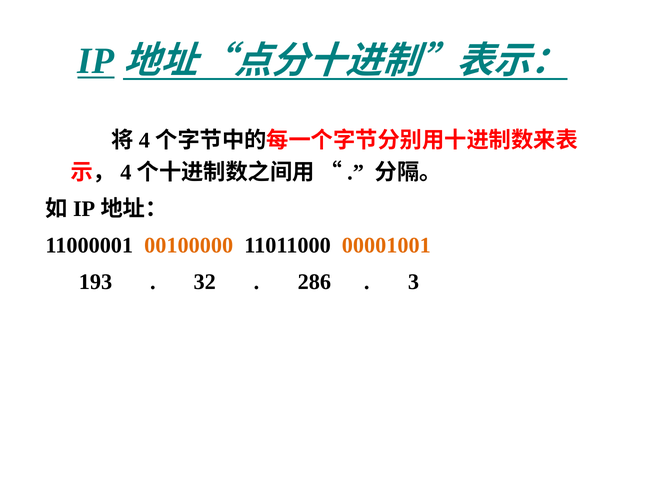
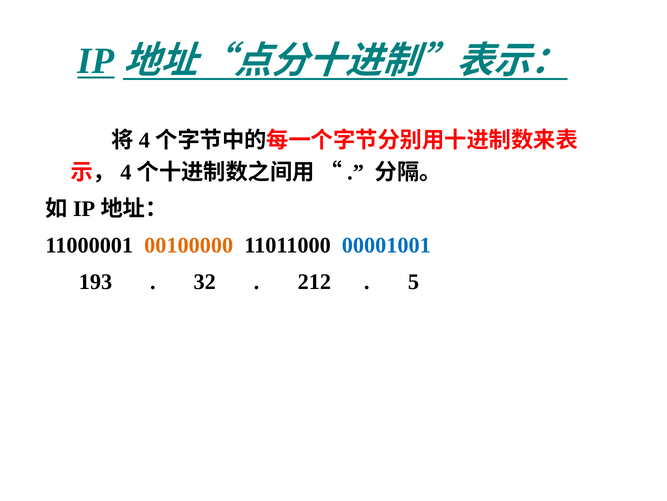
00001001 colour: orange -> blue (386, 245)
286: 286 -> 212 (314, 282)
3: 3 -> 5 (414, 282)
